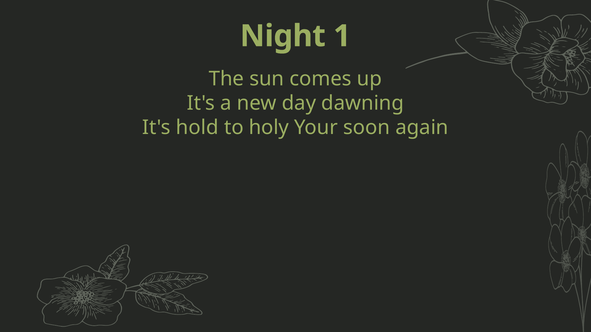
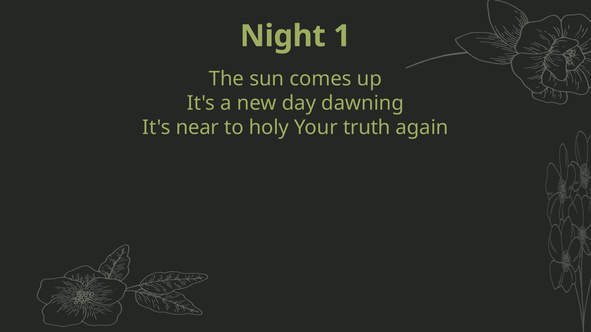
hold: hold -> near (197, 128)
soon: soon -> truth (367, 128)
